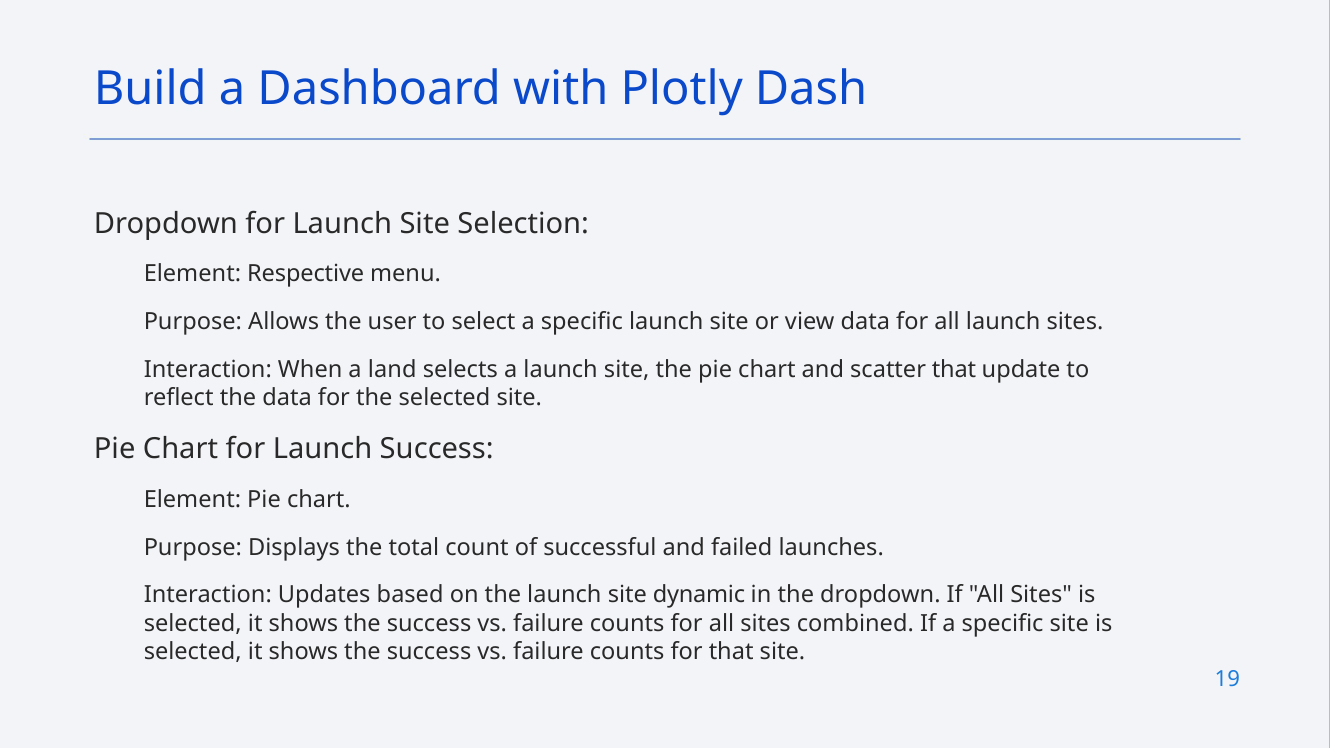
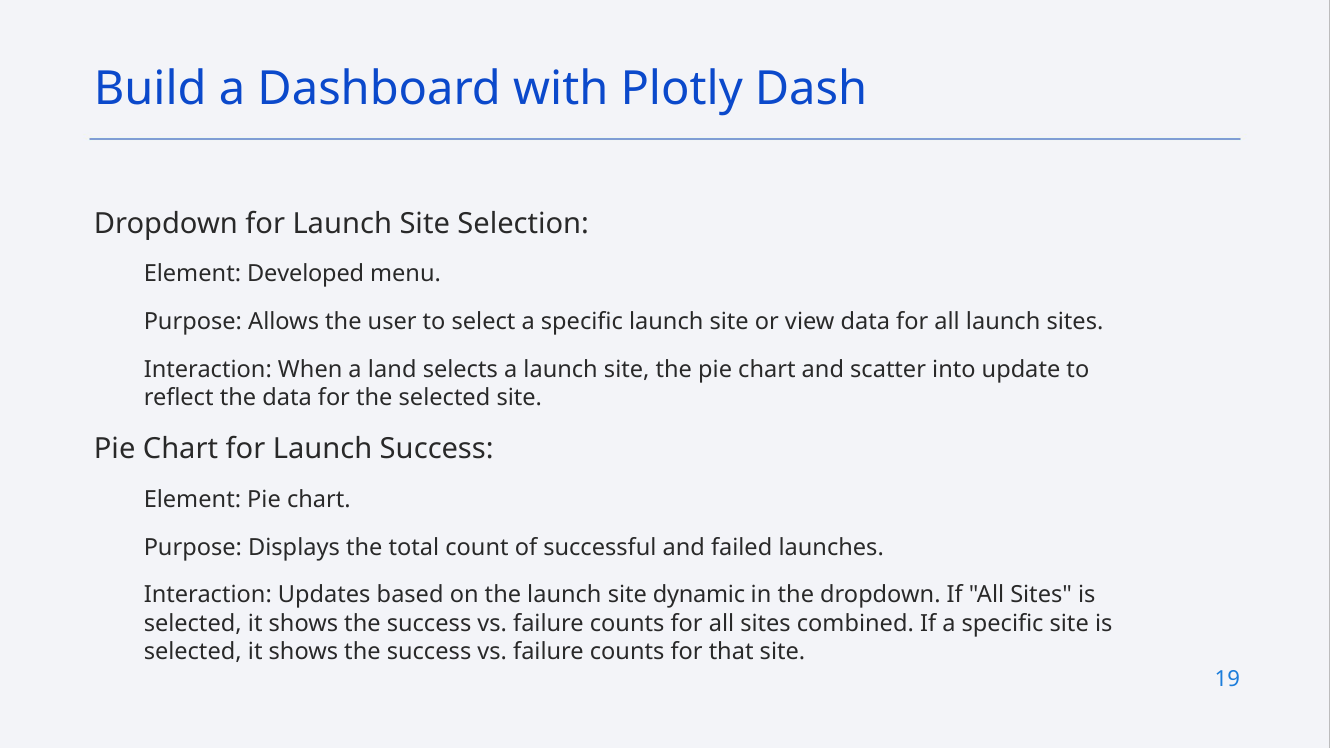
Respective: Respective -> Developed (306, 274)
scatter that: that -> into (954, 370)
